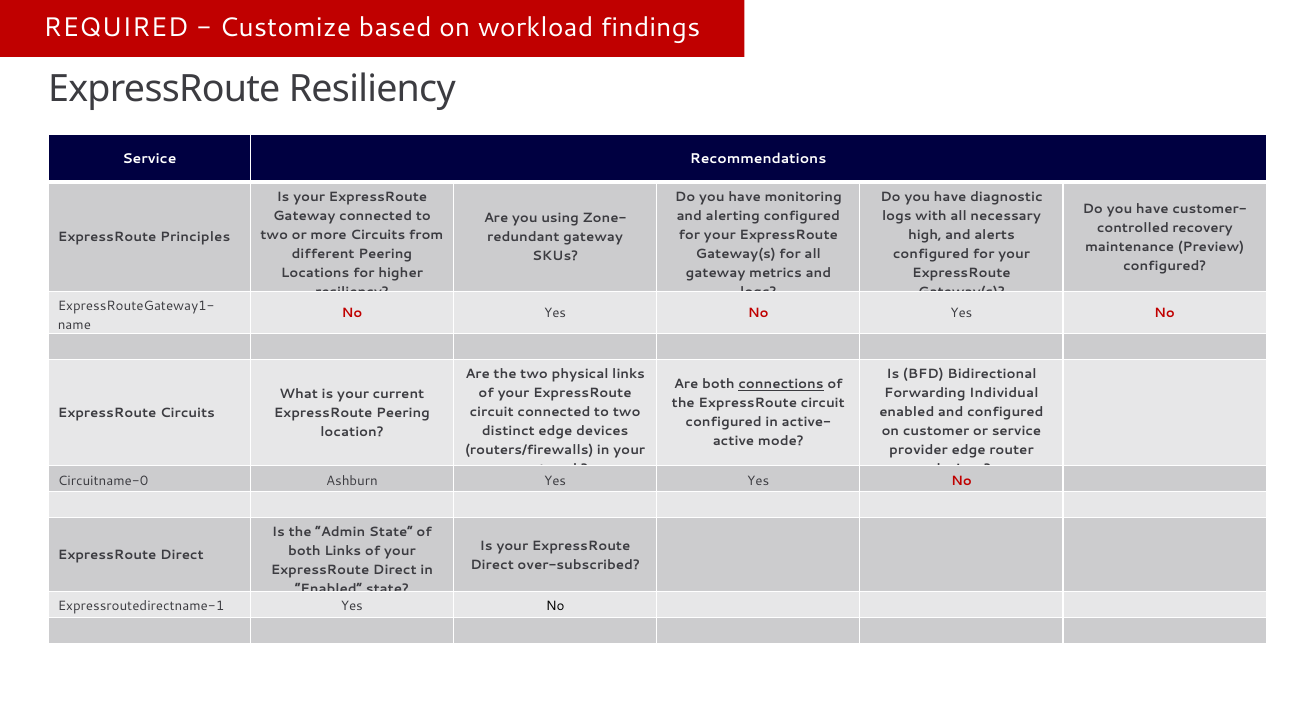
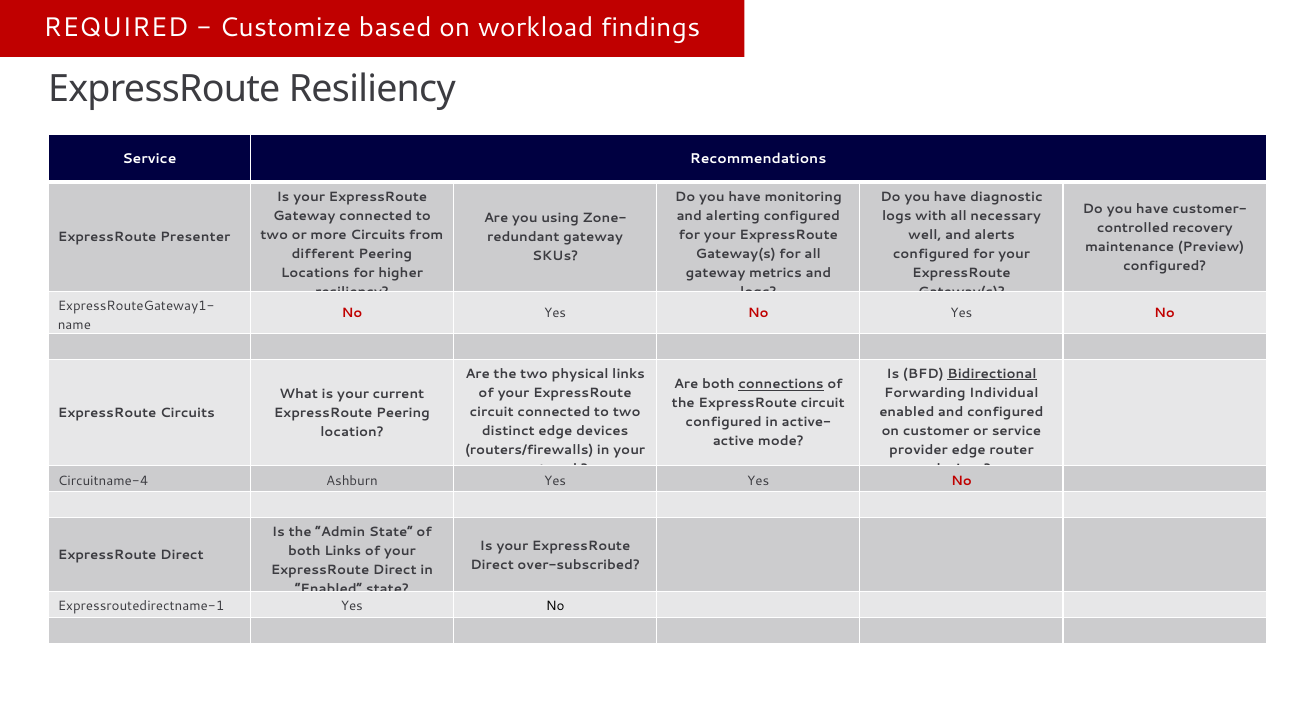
high: high -> well (925, 235)
Principles: Principles -> Presenter (195, 237)
Bidirectional underline: none -> present (992, 374)
Circuitname-0: Circuitname-0 -> Circuitname-4 (103, 481)
